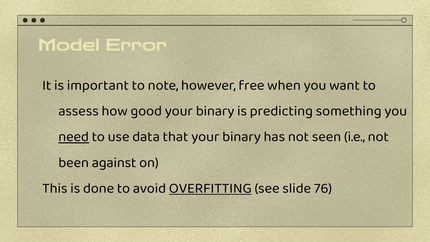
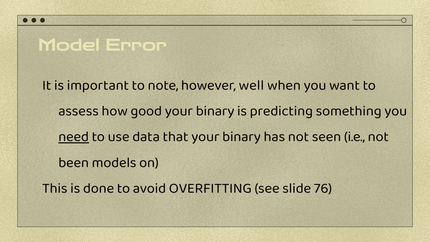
free: free -> well (251, 85)
against: against -> models (114, 162)
OVERFITTING underline: present -> none (210, 188)
